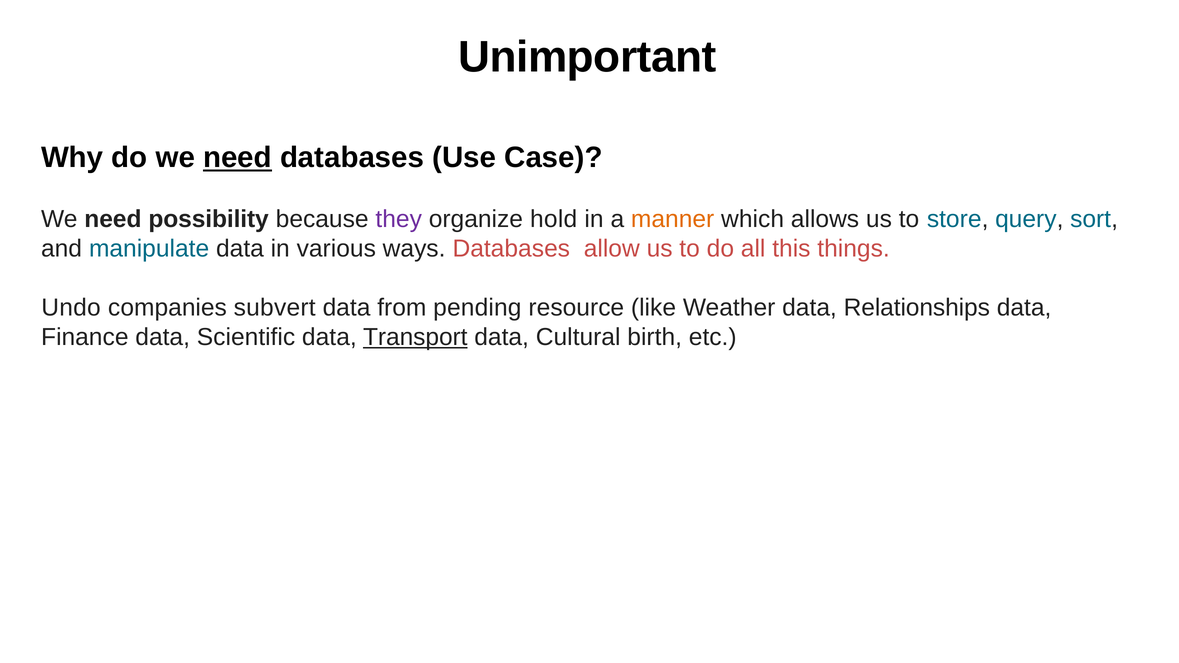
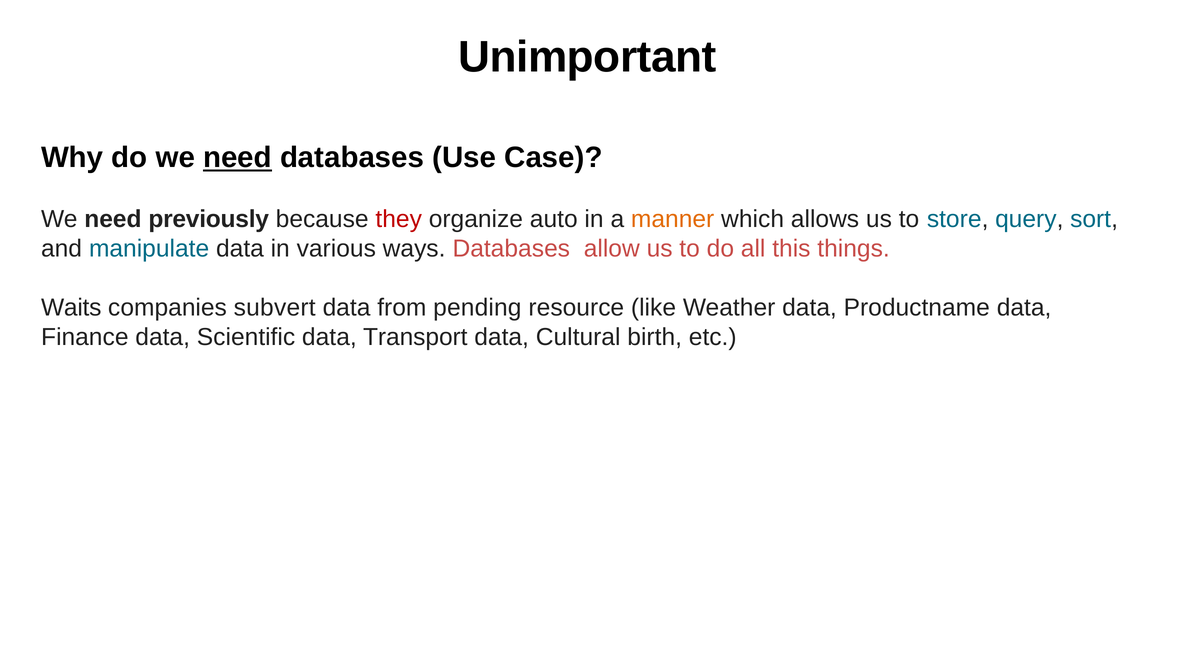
possibility: possibility -> previously (209, 219)
they colour: purple -> red (399, 219)
hold: hold -> auto (554, 219)
Undo: Undo -> Waits (71, 308)
Relationships: Relationships -> Productname (917, 308)
Transport underline: present -> none (415, 337)
